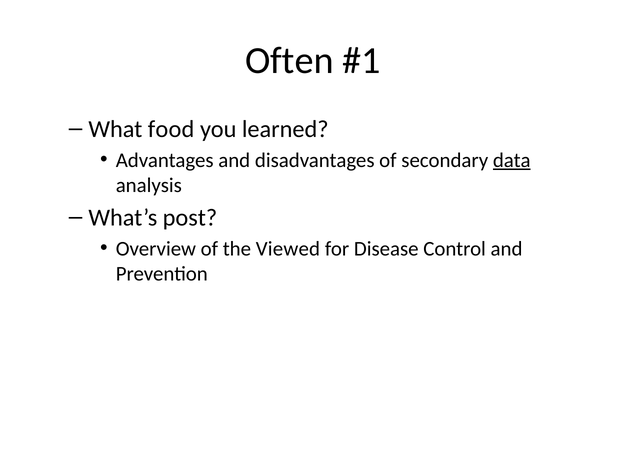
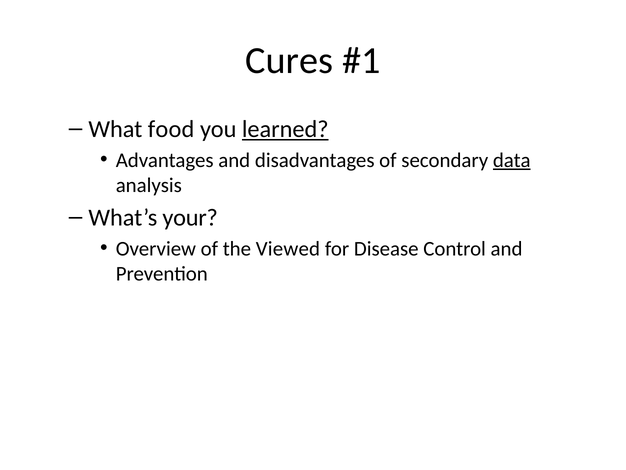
Often: Often -> Cures (289, 61)
learned underline: none -> present (285, 129)
post: post -> your (190, 217)
